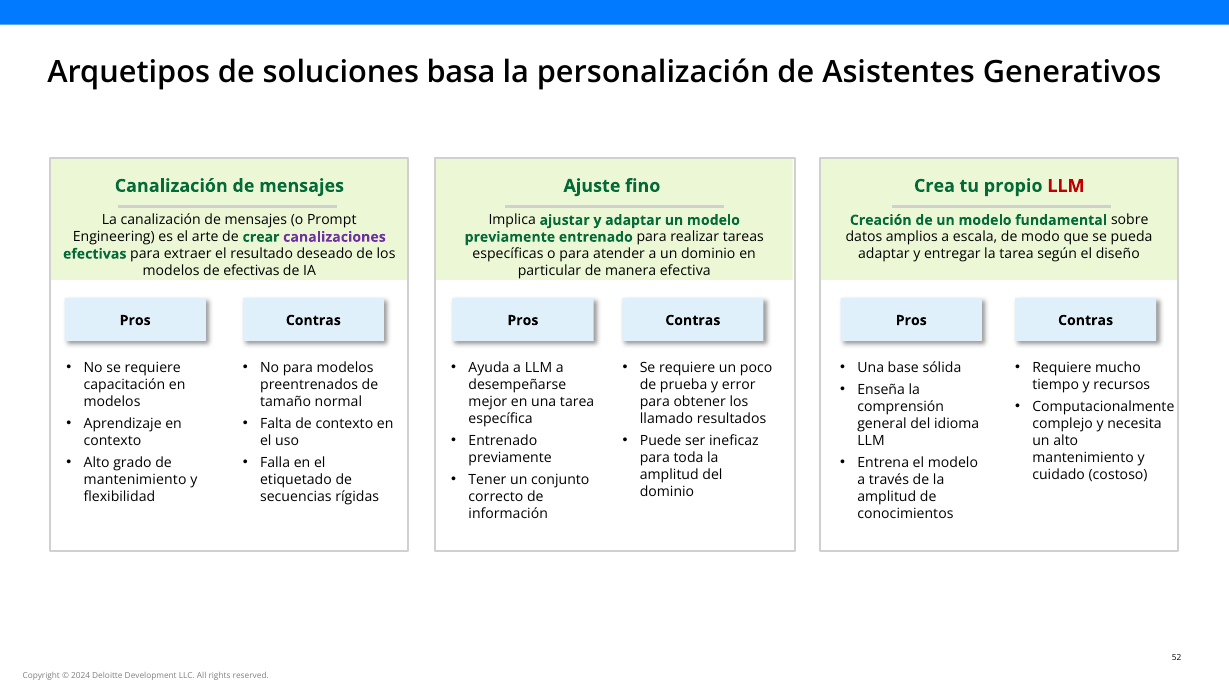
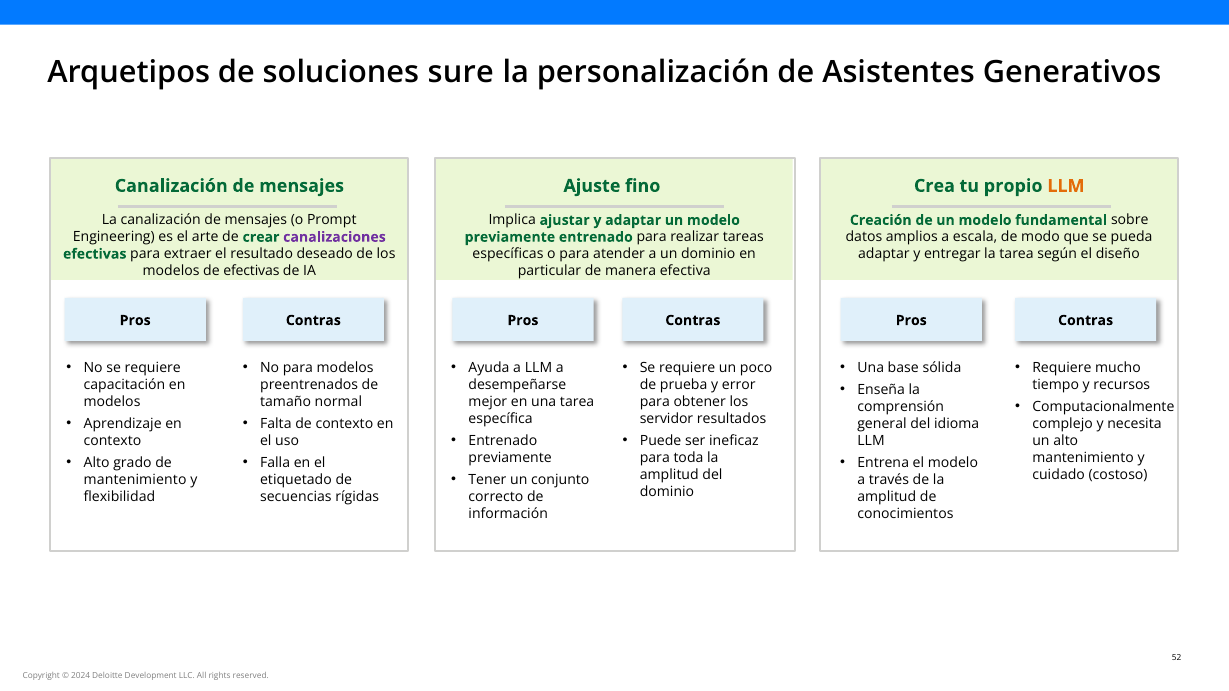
basa: basa -> sure (461, 72)
LLM colour: red -> orange (1066, 186)
llamado: llamado -> servidor (667, 419)
